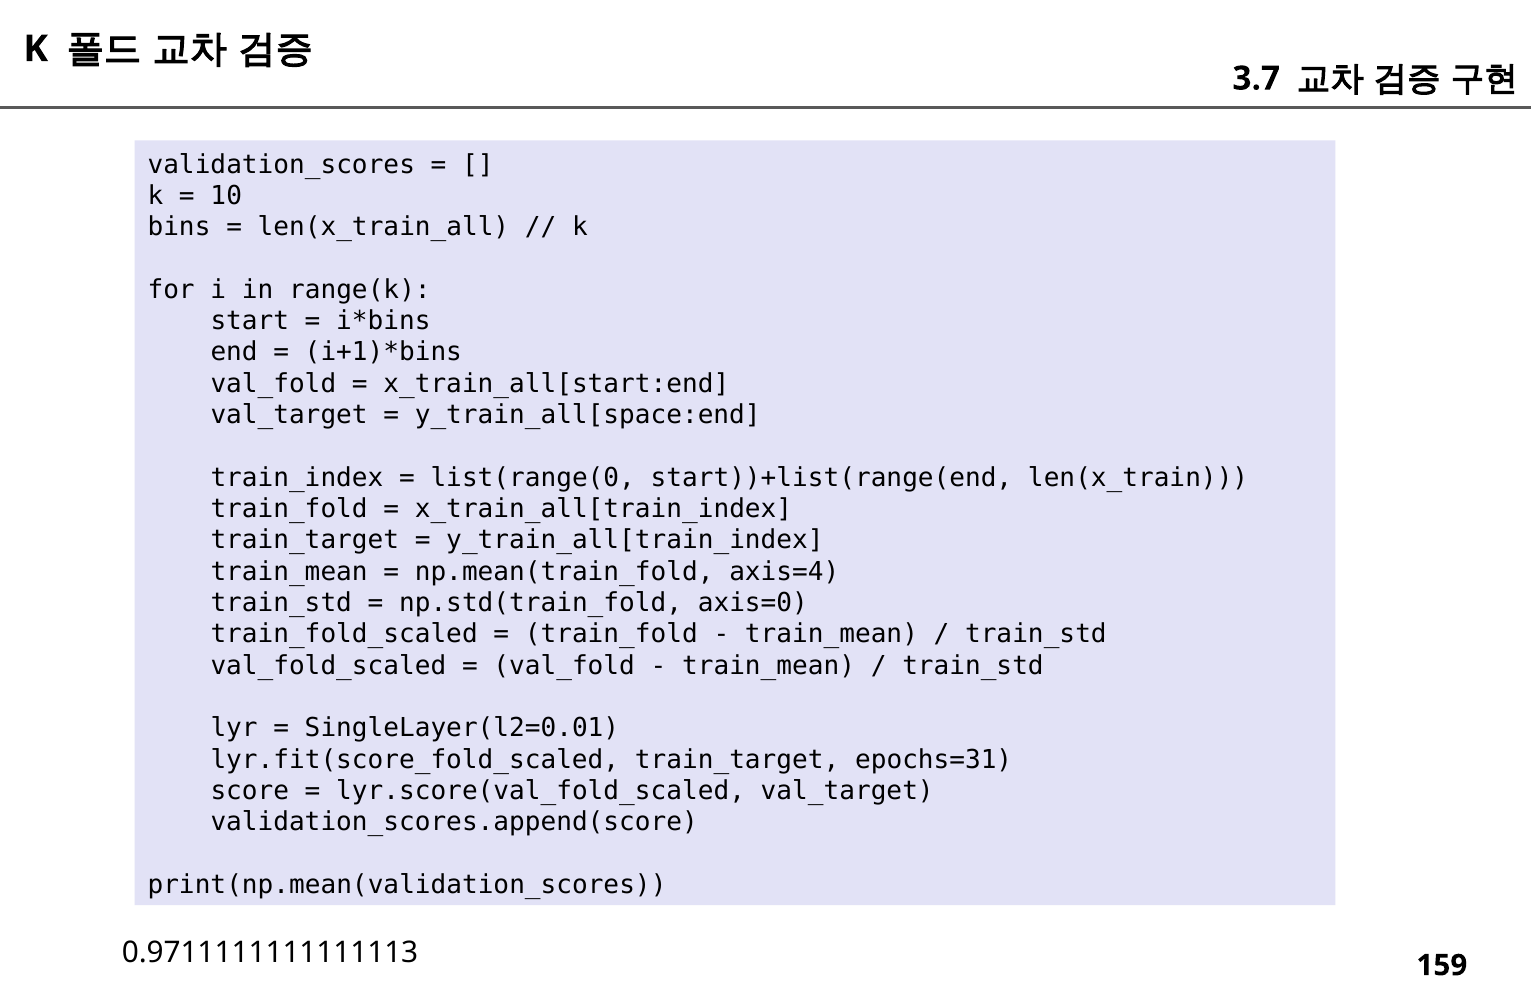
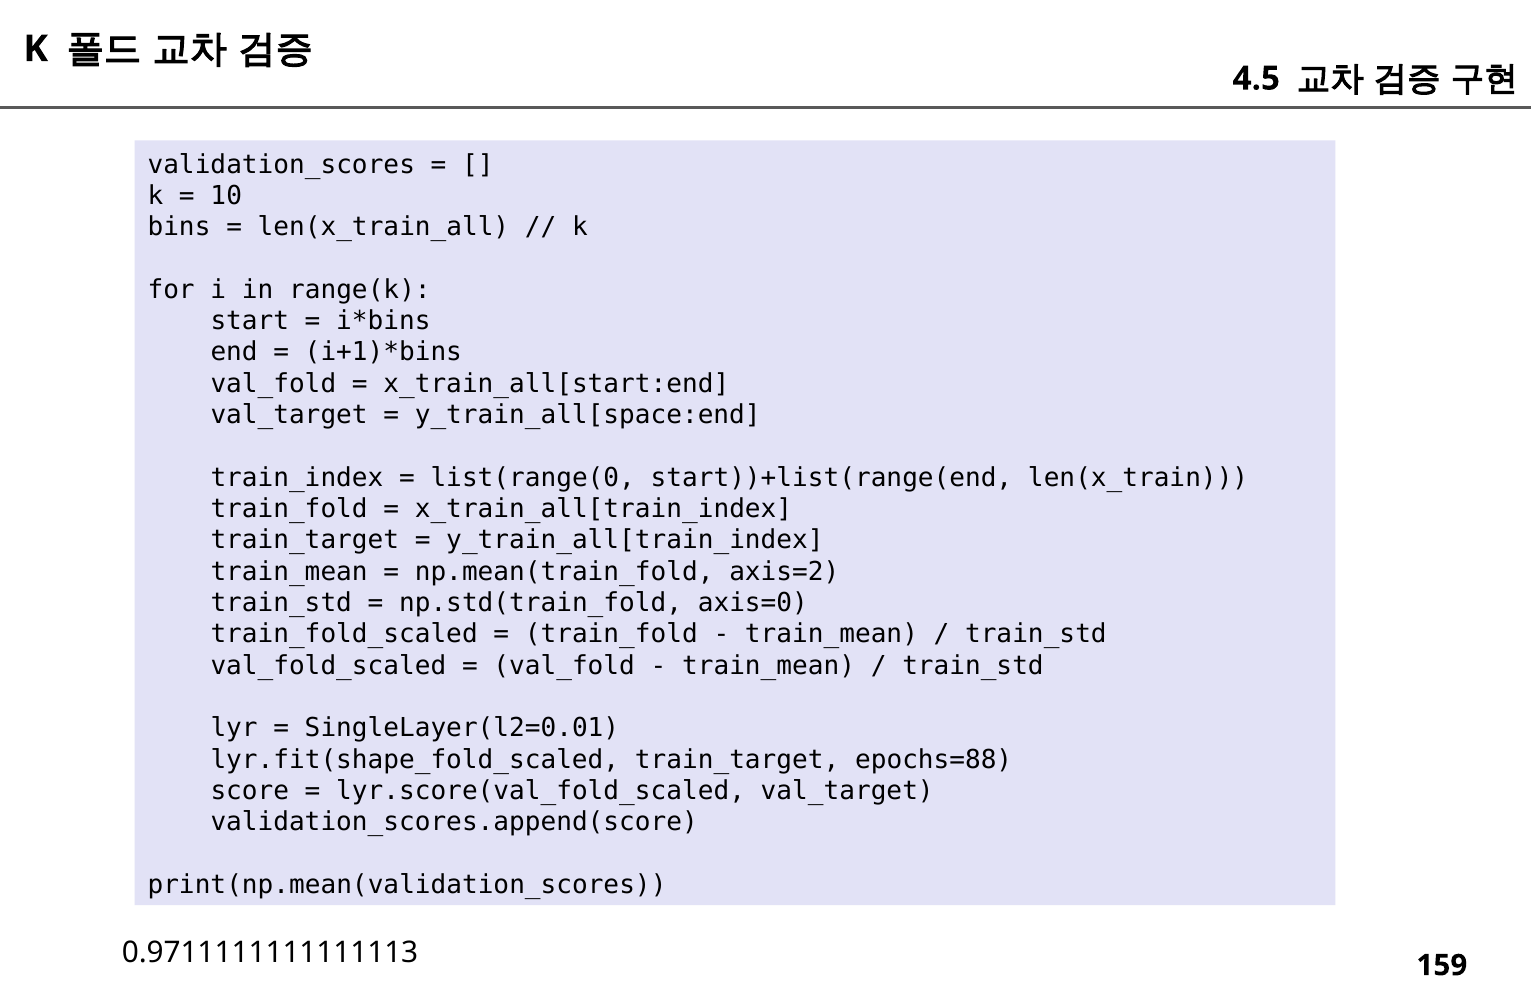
3.7: 3.7 -> 4.5 (1256, 78)
axis=4: axis=4 -> axis=2 (784, 571)
lyr.fit(score_fold_scaled: lyr.fit(score_fold_scaled -> lyr.fit(shape_fold_scaled (415, 759)
epochs=31: epochs=31 -> epochs=88 (934, 759)
